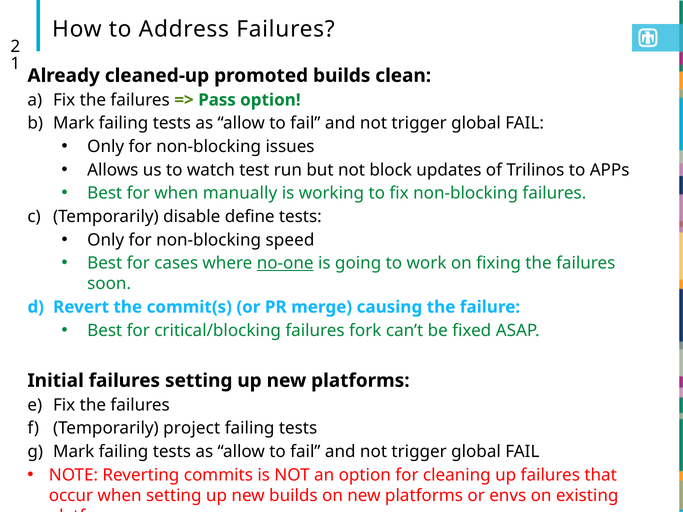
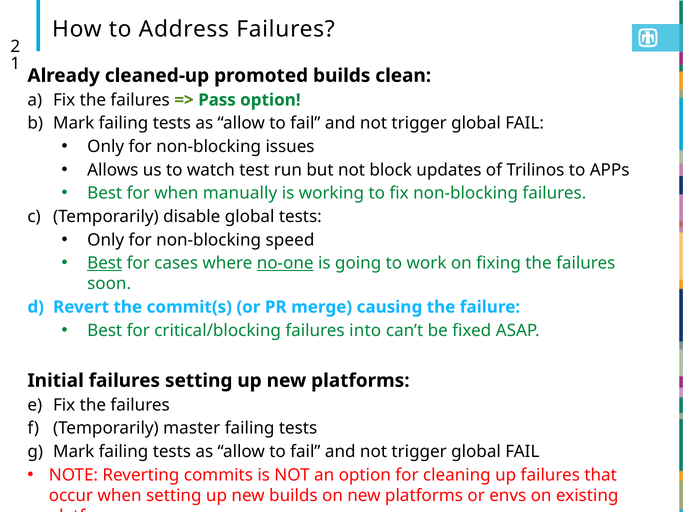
disable define: define -> global (250, 217)
Best underline: none -> present (105, 263)
fork: fork -> into (365, 331)
project: project -> master (192, 428)
